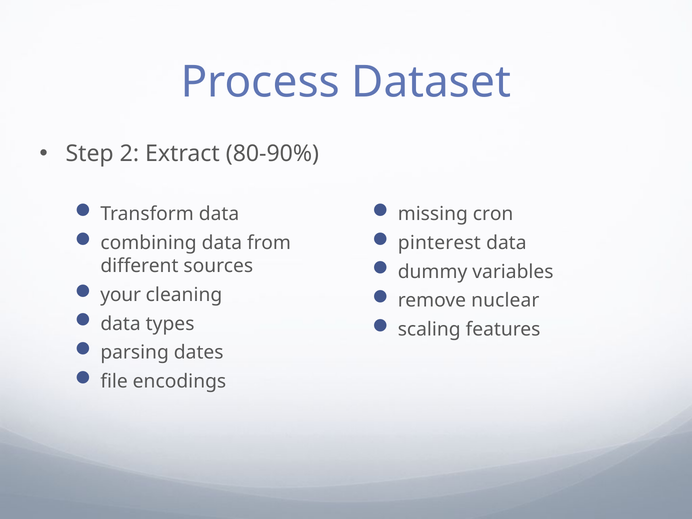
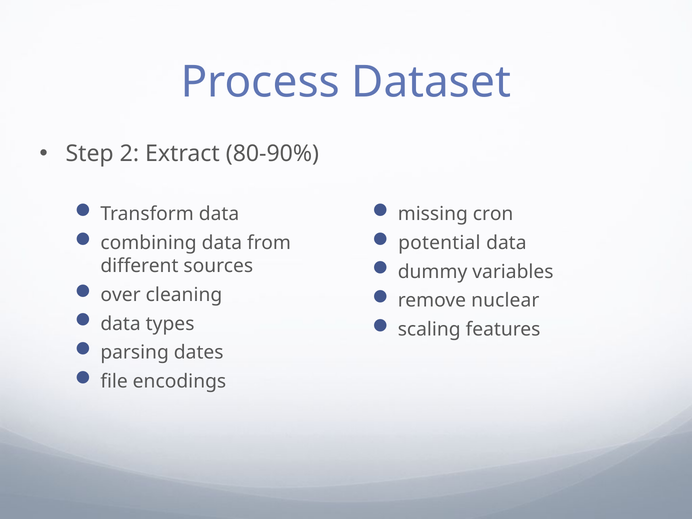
pinterest: pinterest -> potential (439, 243)
your: your -> over (121, 295)
